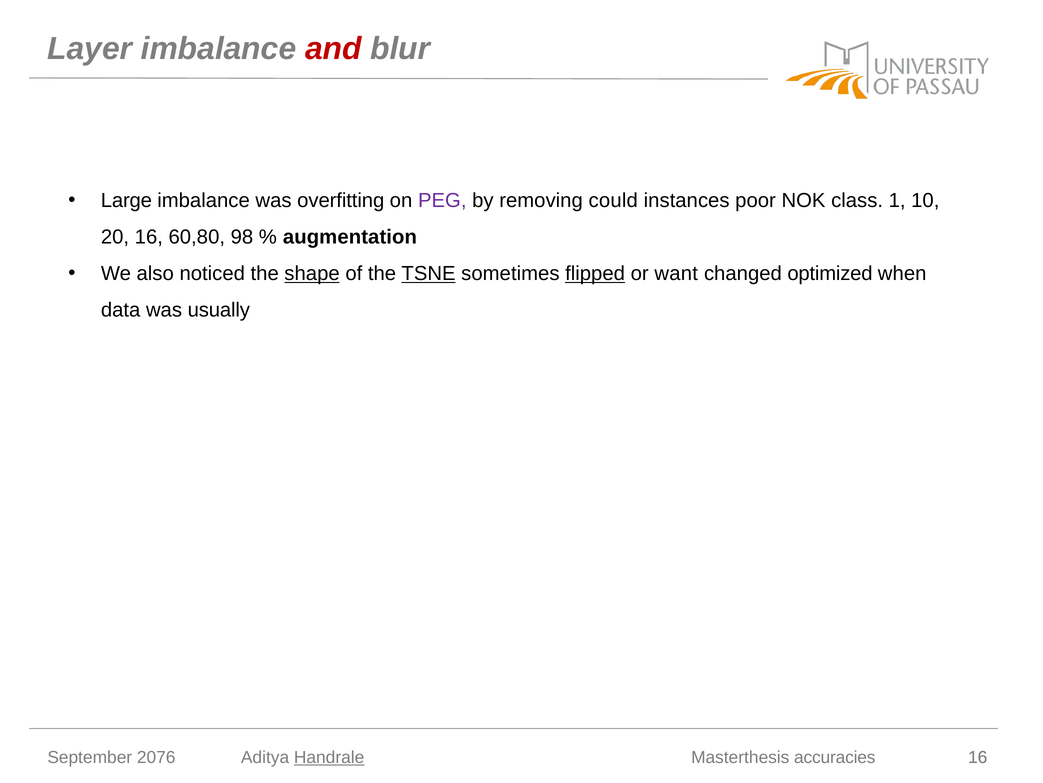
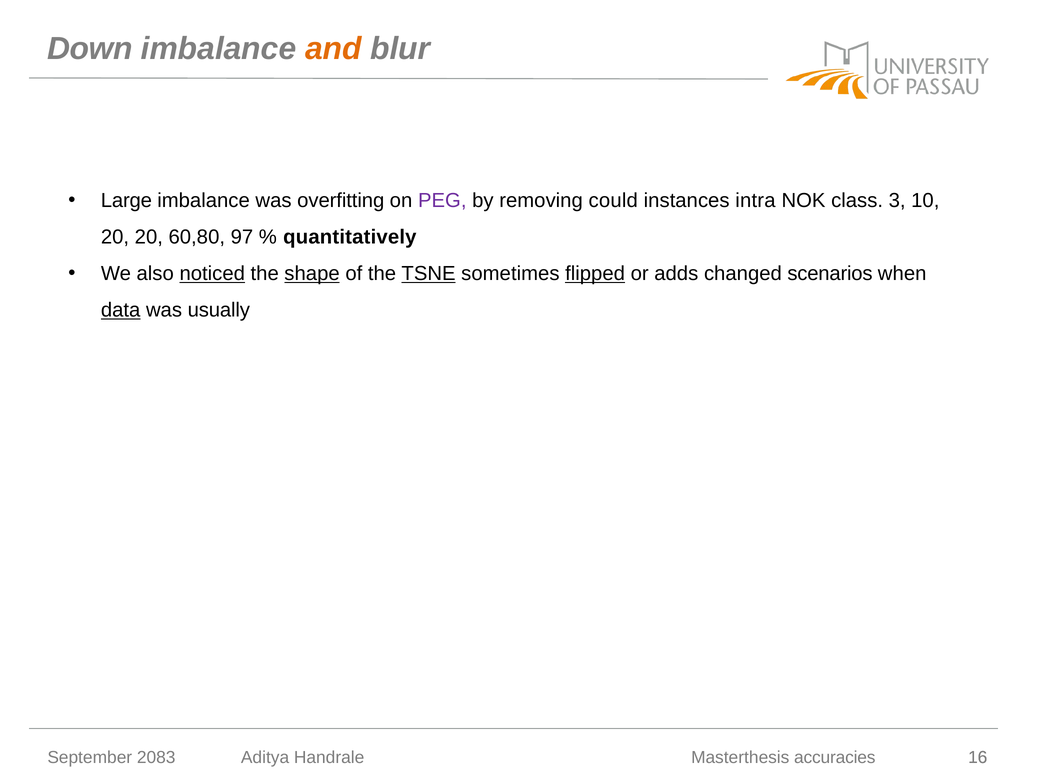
Layer: Layer -> Down (90, 48)
and colour: red -> orange (333, 48)
poor: poor -> intra (755, 200)
1: 1 -> 3 (897, 200)
20 16: 16 -> 20 (149, 237)
98: 98 -> 97 (242, 237)
augmentation: augmentation -> quantitatively (350, 237)
noticed underline: none -> present (212, 273)
want: want -> adds (676, 273)
optimized: optimized -> scenarios (830, 273)
data underline: none -> present (121, 310)
2076: 2076 -> 2083 (156, 757)
Handrale underline: present -> none (329, 757)
